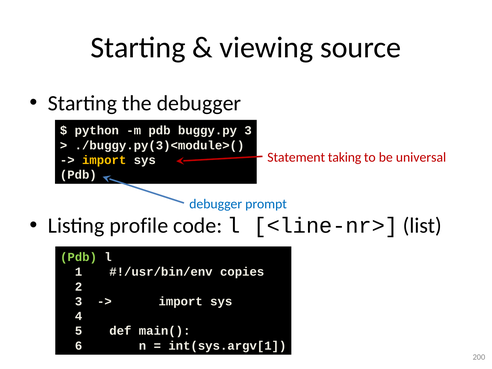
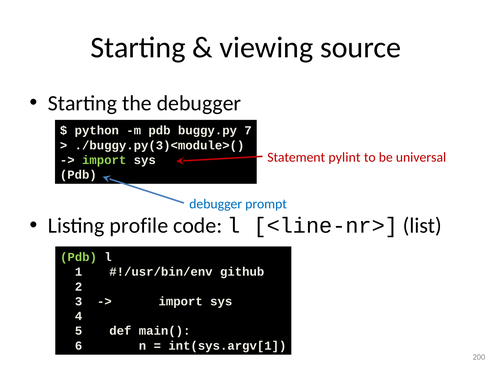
buggy.py 3: 3 -> 7 (248, 131)
taking: taking -> pylint (344, 157)
import colour: yellow -> light green (104, 160)
copies: copies -> github (242, 272)
